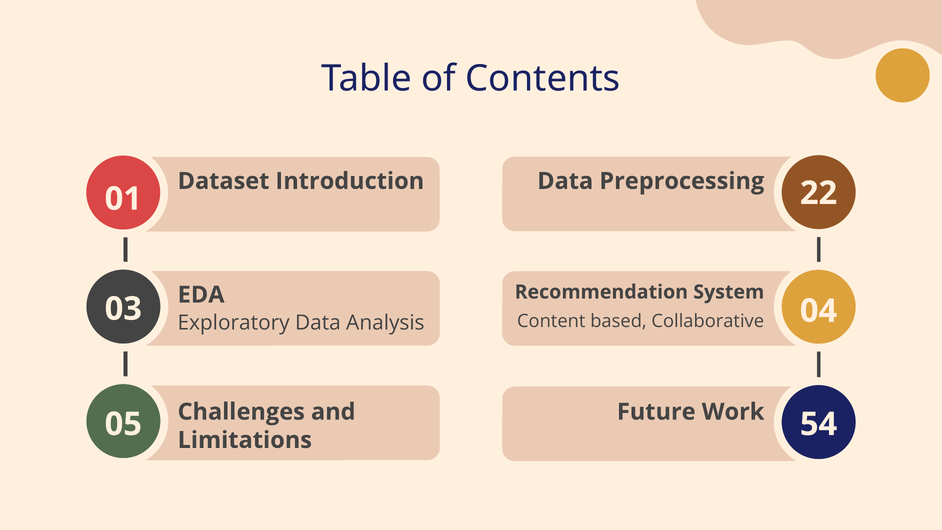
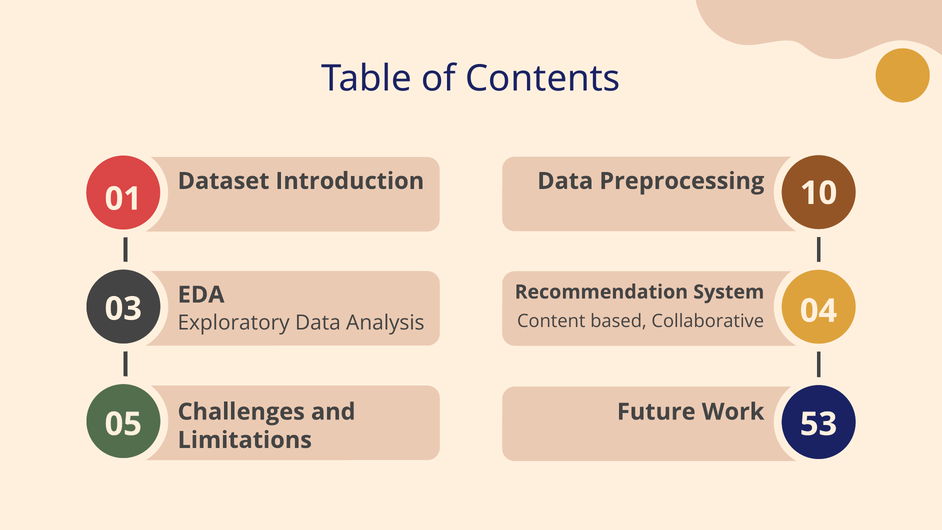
22: 22 -> 10 (819, 193)
54: 54 -> 53 (819, 424)
